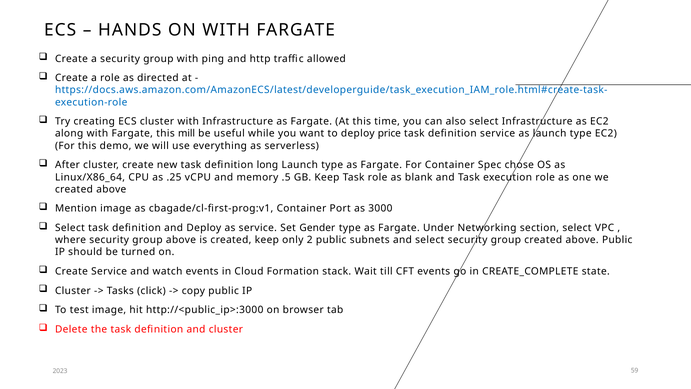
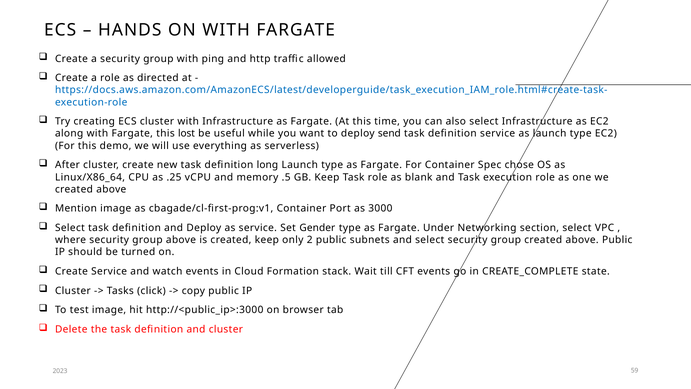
mill: mill -> lost (187, 134)
price: price -> send (389, 134)
